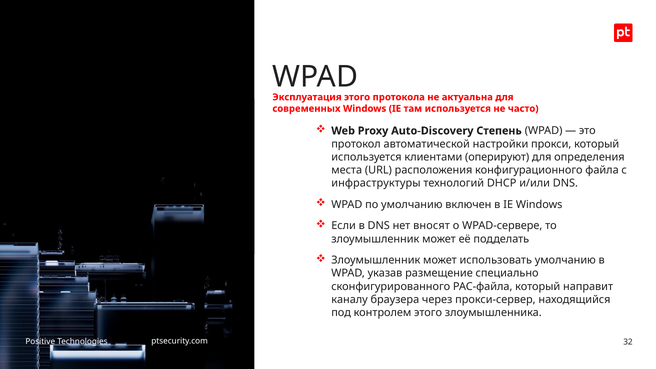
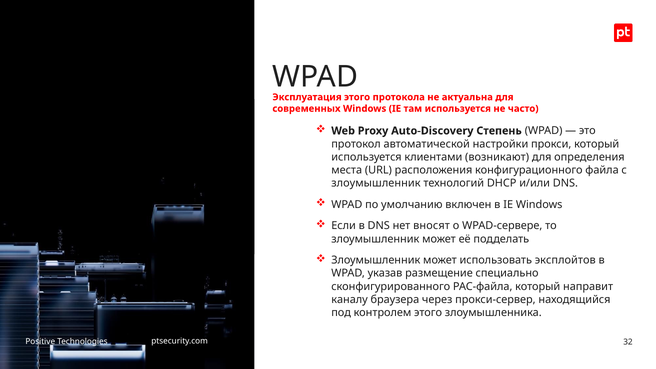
оперируют: оперируют -> возникают (497, 157)
инфраструктуры: инфраструктуры -> злоумышленник (376, 183)
использовать умолчанию: умолчанию -> эксплойтов (565, 260)
